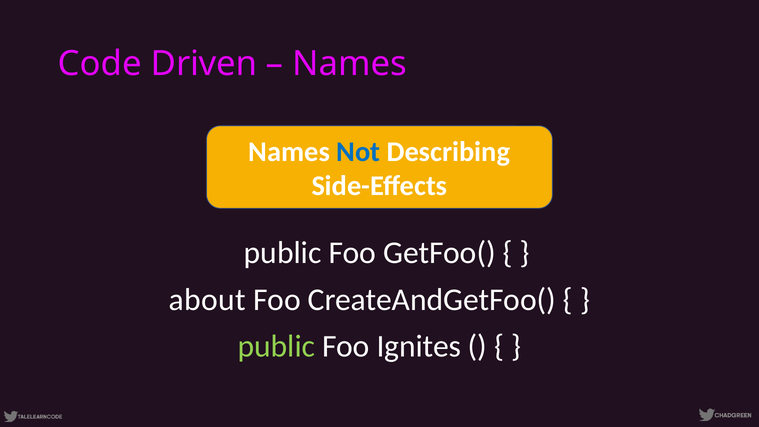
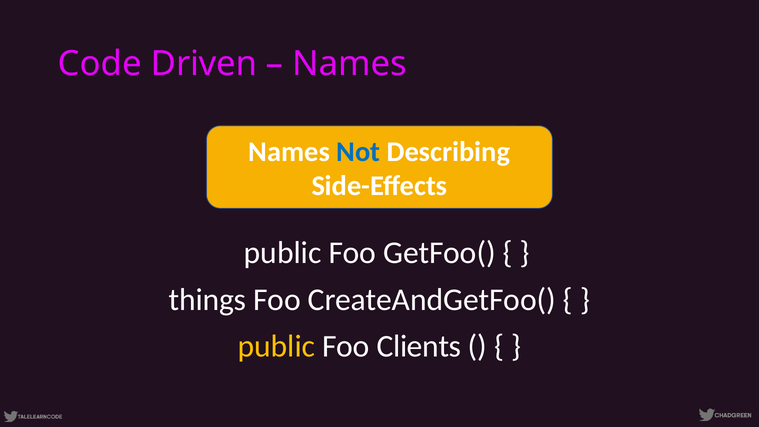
about: about -> things (208, 300)
public colour: light green -> yellow (276, 346)
Ignites: Ignites -> Clients (419, 346)
